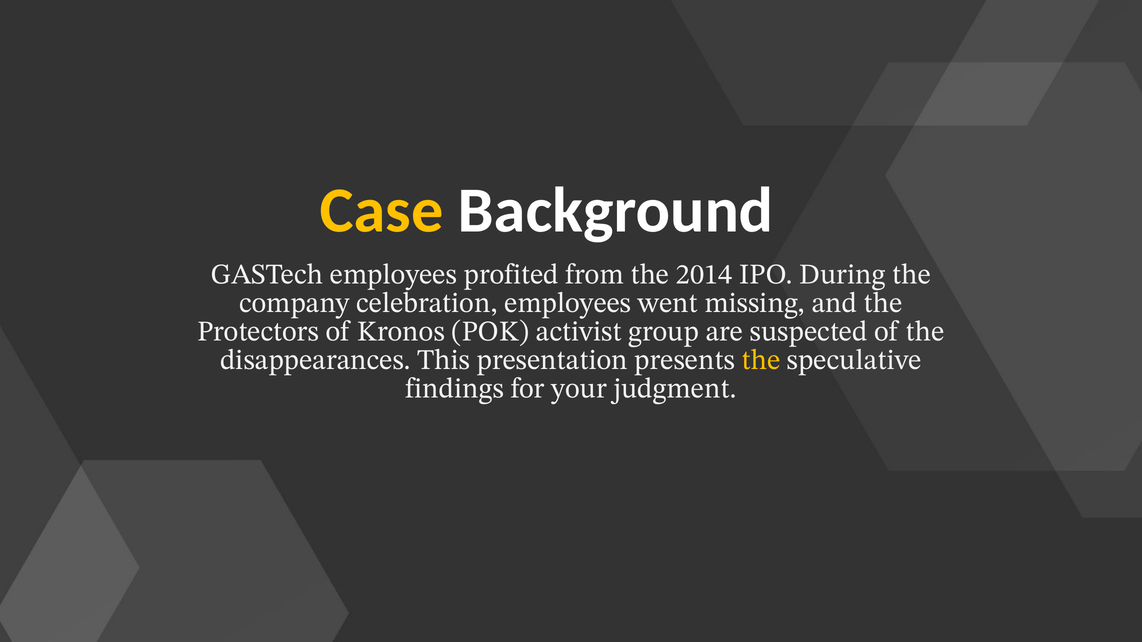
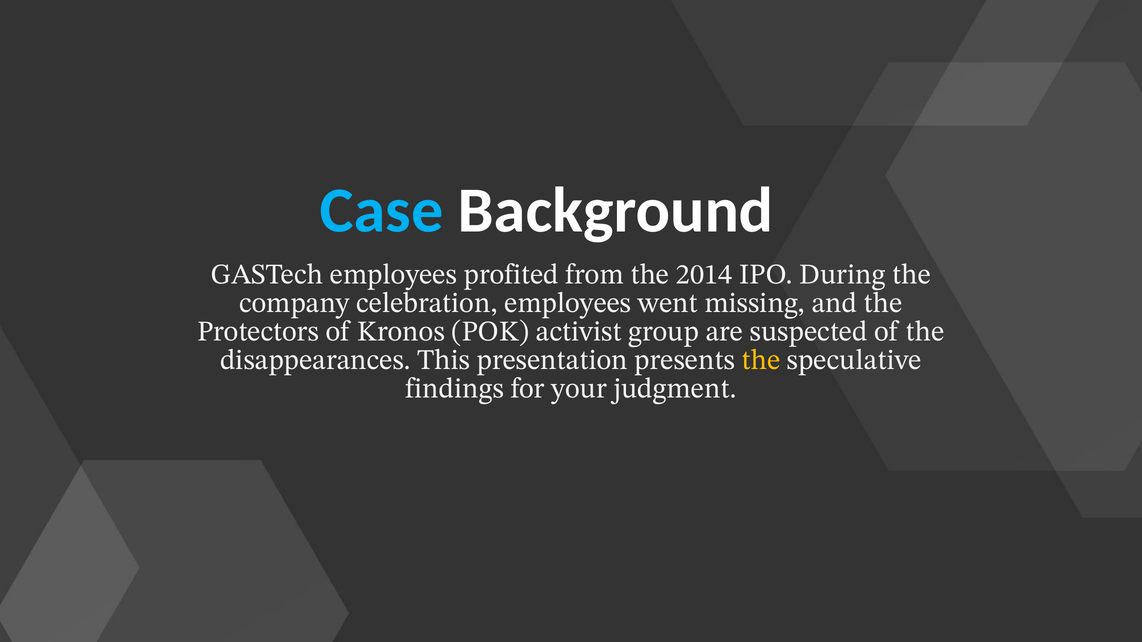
Case colour: yellow -> light blue (382, 211)
